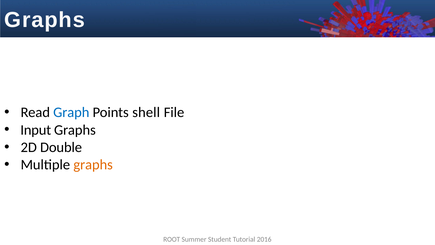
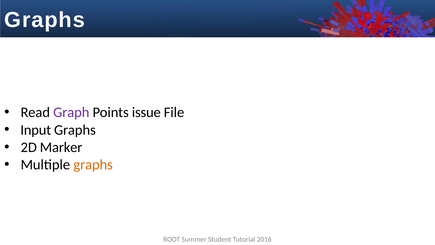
Graph colour: blue -> purple (71, 112)
shell: shell -> issue (146, 112)
Double: Double -> Marker (61, 147)
